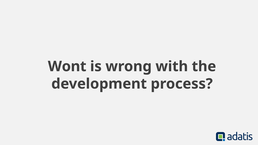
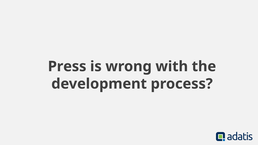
Wont: Wont -> Press (67, 66)
